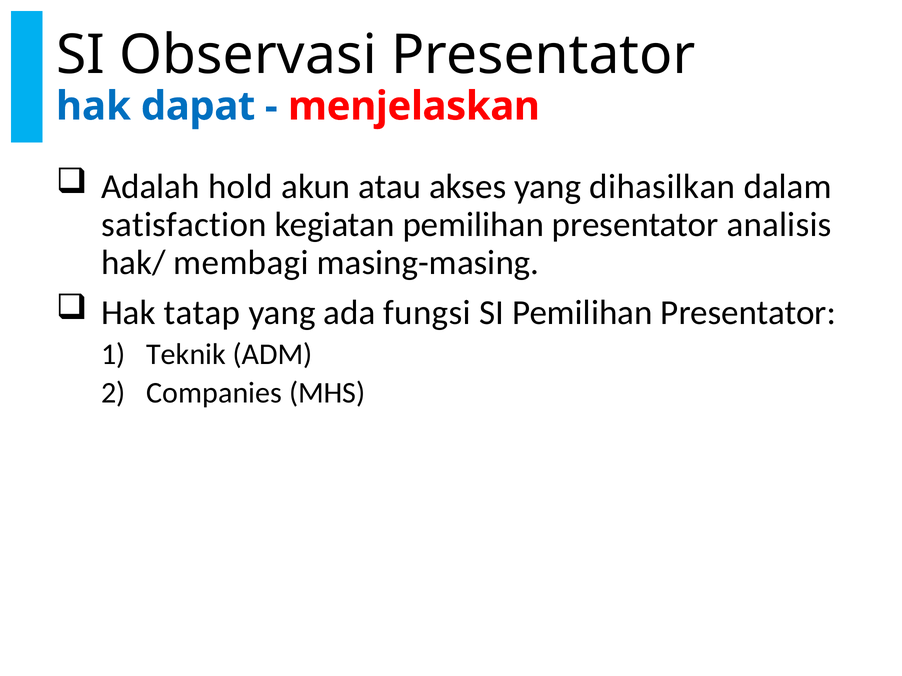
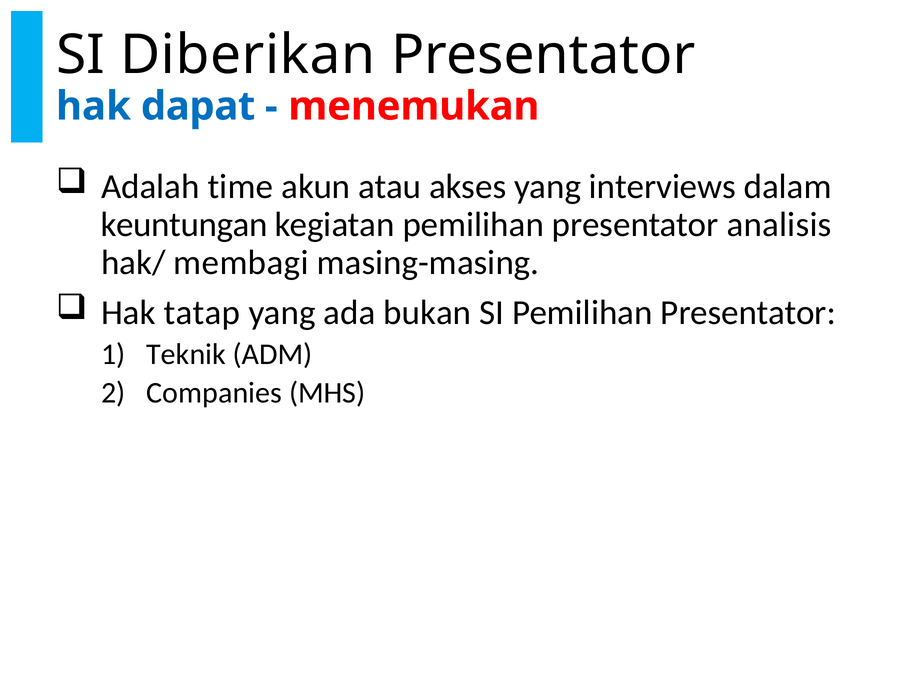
Observasi: Observasi -> Diberikan (248, 55)
menjelaskan: menjelaskan -> menemukan (414, 106)
hold: hold -> time (240, 187)
dihasilkan: dihasilkan -> interviews (662, 187)
satisfaction: satisfaction -> keuntungan (184, 225)
fungsi: fungsi -> bukan (427, 313)
